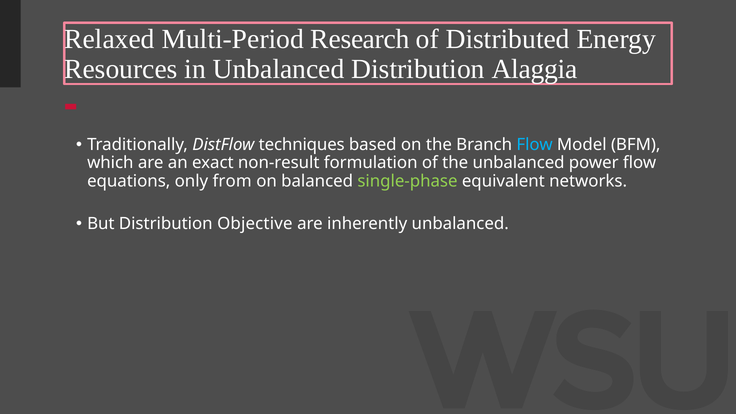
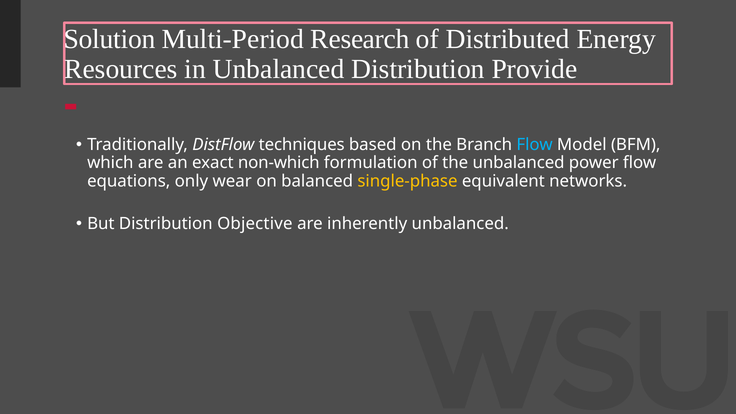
Relaxed: Relaxed -> Solution (110, 39)
Alaggia: Alaggia -> Provide (534, 69)
non-result: non-result -> non-which (279, 163)
from: from -> wear (232, 181)
single-phase colour: light green -> yellow (407, 181)
